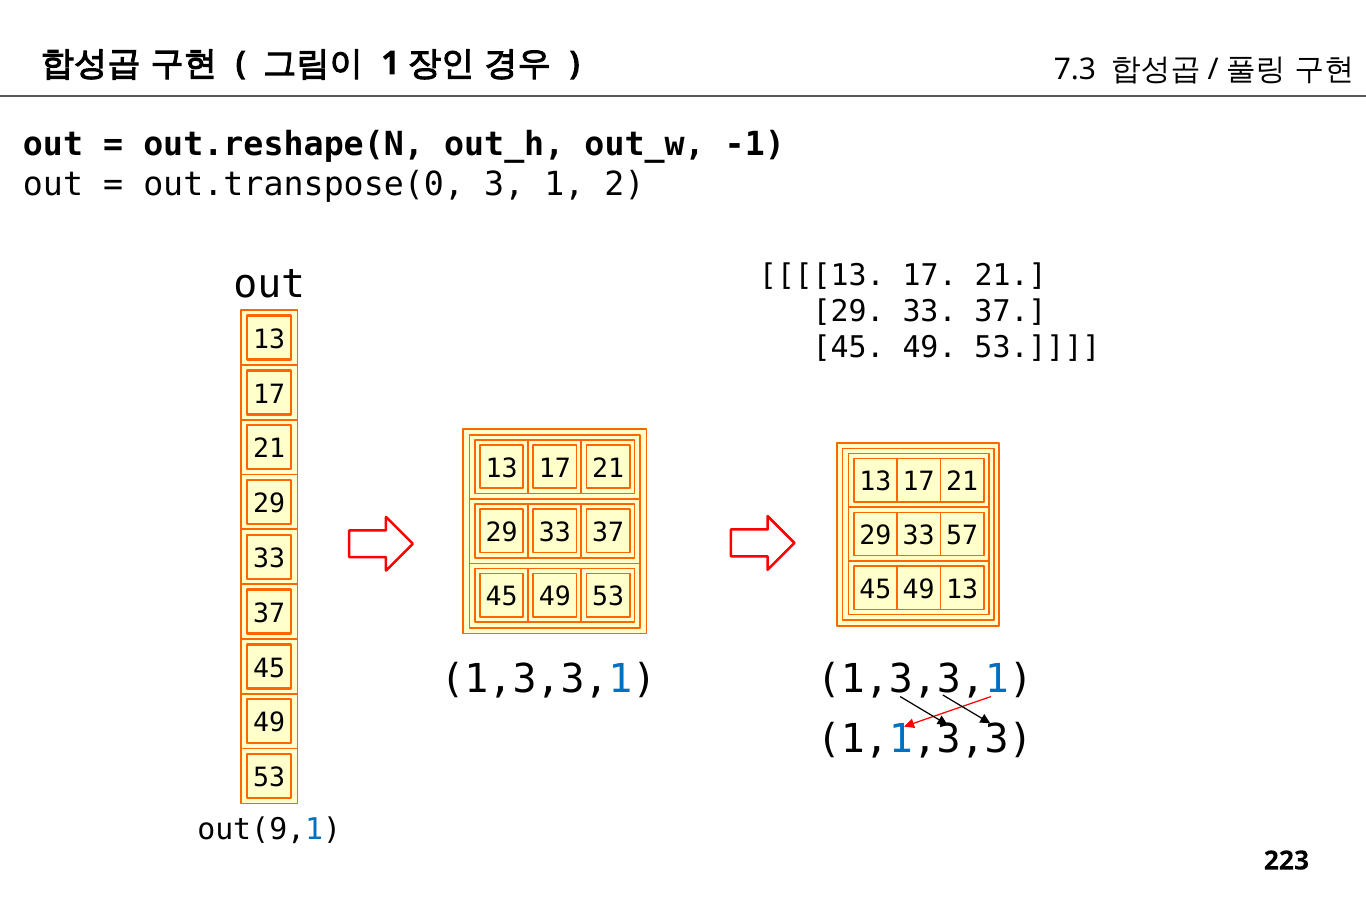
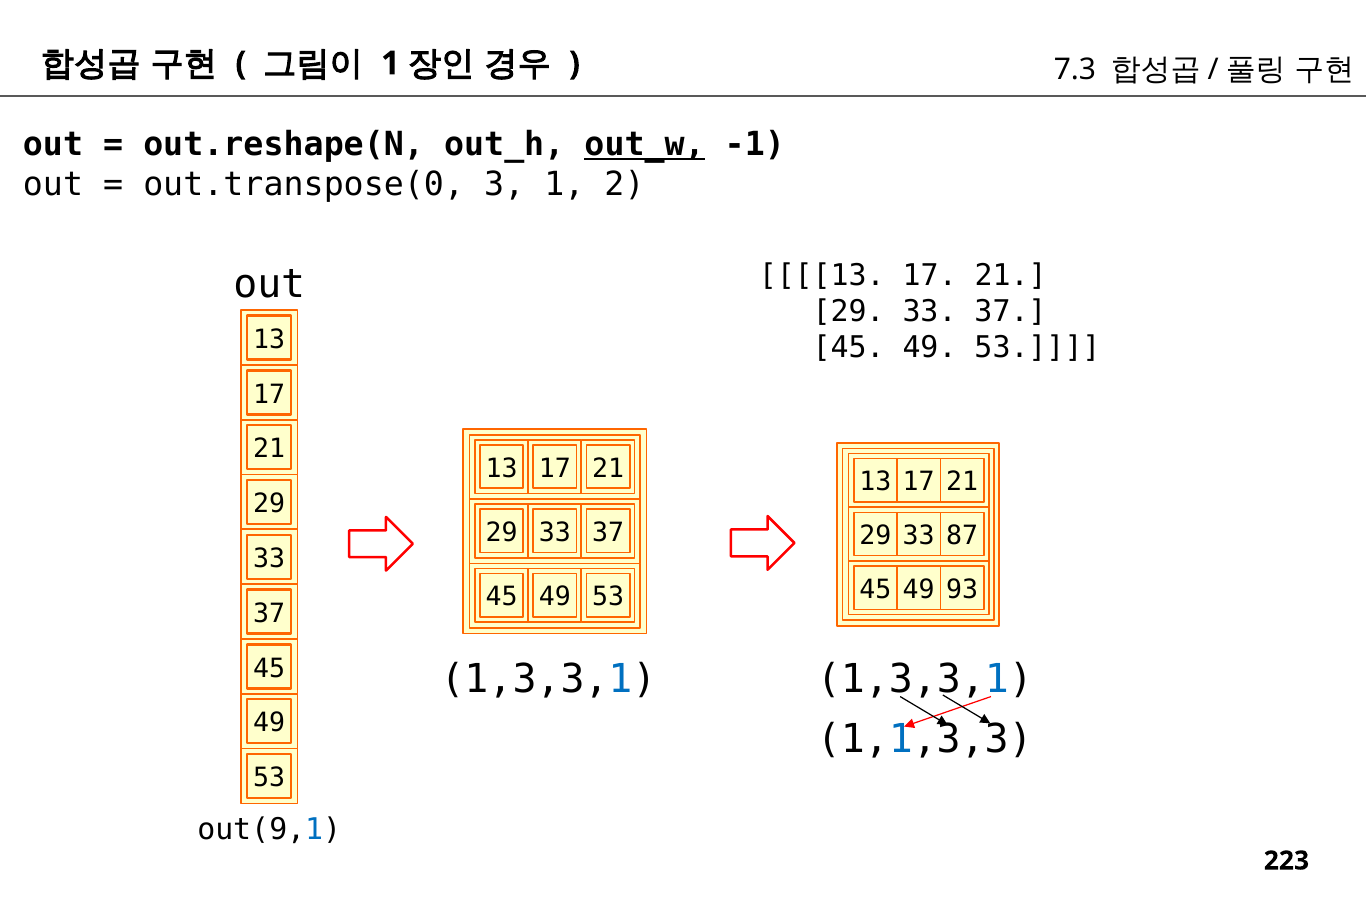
out_w underline: none -> present (645, 145)
57: 57 -> 87 (962, 536)
49 13: 13 -> 93 (962, 590)
